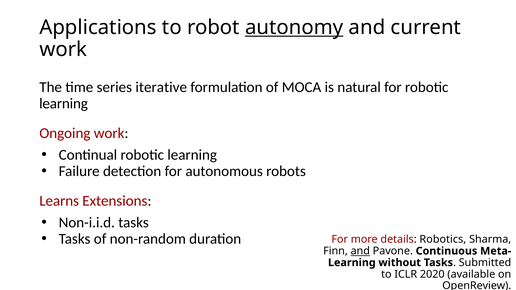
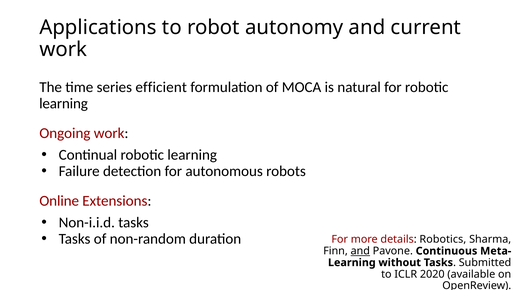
autonomy underline: present -> none (294, 27)
iterative: iterative -> efficient (161, 87)
Learns: Learns -> Online (59, 201)
